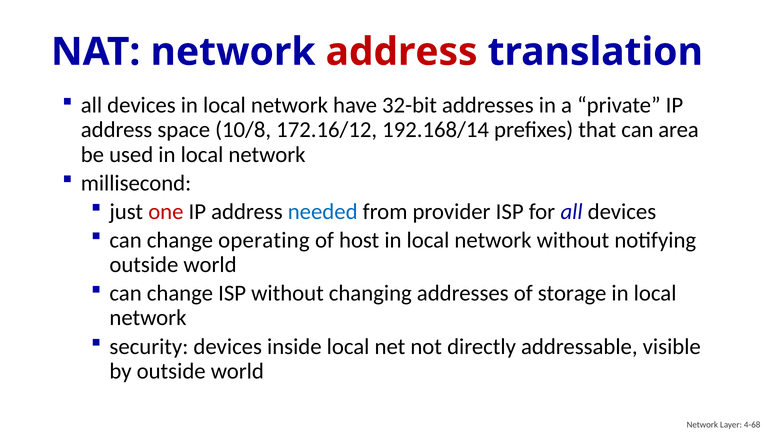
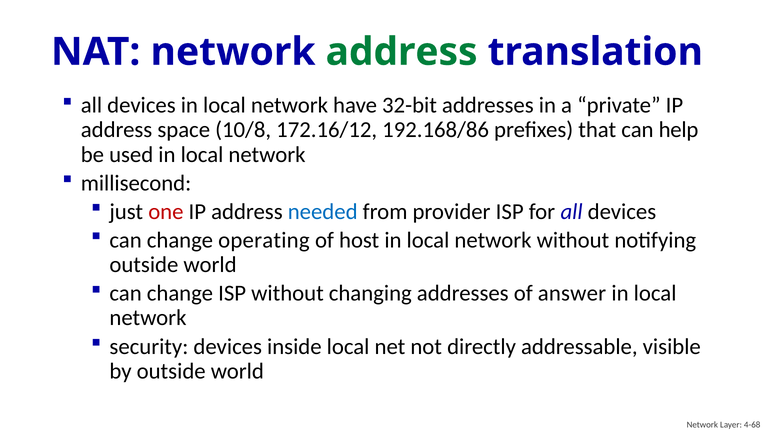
address colour: red -> green (402, 52)
192.168/14: 192.168/14 -> 192.168/86 (436, 130)
area: area -> help (679, 130)
storage: storage -> answer (572, 294)
